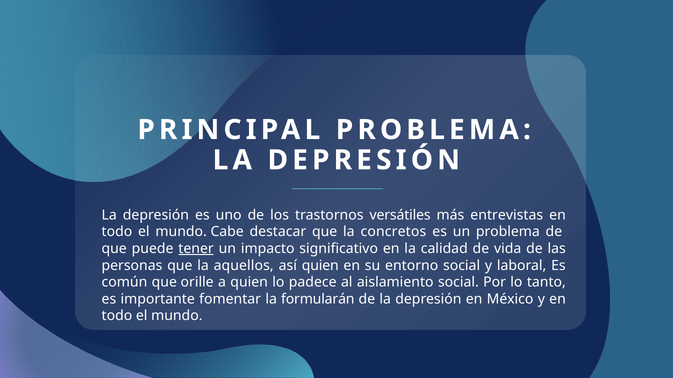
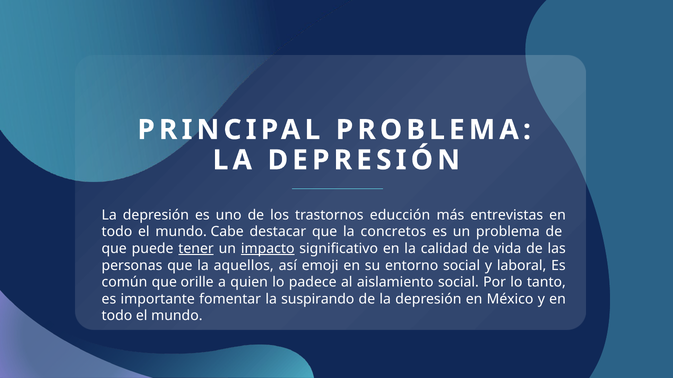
versátiles: versátiles -> educción (400, 215)
impacto underline: none -> present (268, 249)
así quien: quien -> emoji (320, 266)
formularán: formularán -> suspirando (318, 299)
